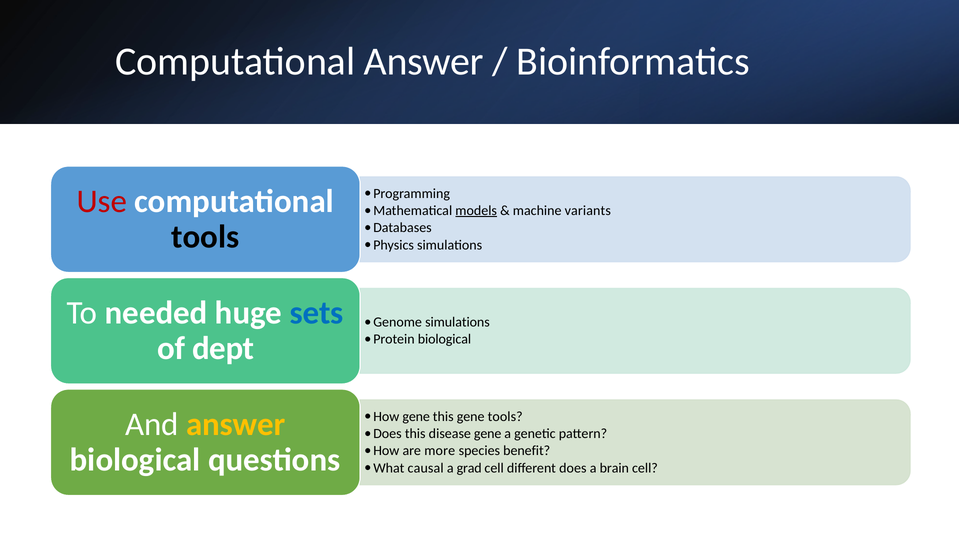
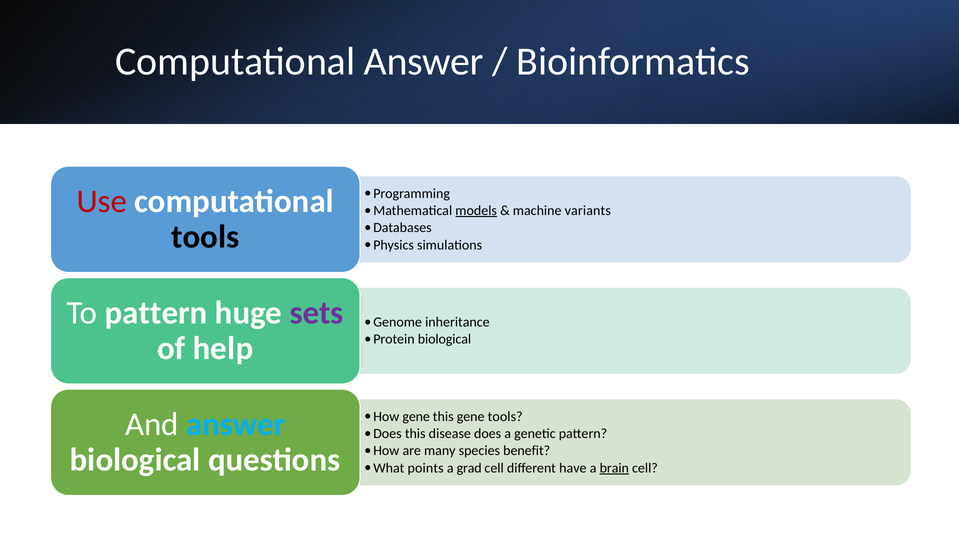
To needed: needed -> pattern (156, 313)
sets colour: blue -> purple (317, 313)
Genome simulations: simulations -> inheritance (457, 322)
dept: dept -> help (223, 349)
answer colour: yellow -> light blue (236, 425)
disease gene: gene -> does (488, 434)
more: more -> many (440, 451)
causal: causal -> points (426, 468)
different does: does -> have (573, 468)
brain underline: none -> present (614, 468)
